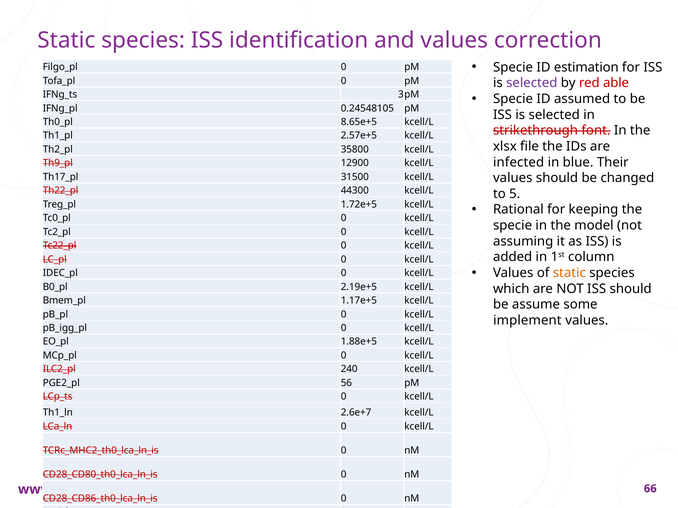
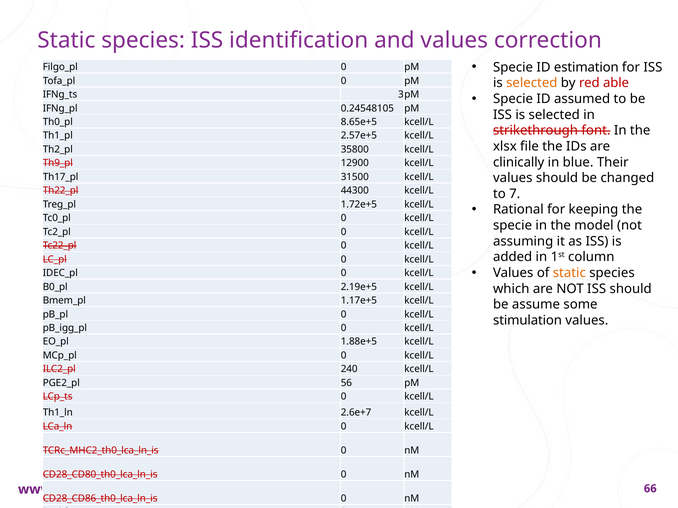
selected colour: purple -> orange (532, 83)
infected: infected -> clinically (519, 162)
5: 5 -> 7 (515, 194)
implement: implement -> stimulation (528, 321)
